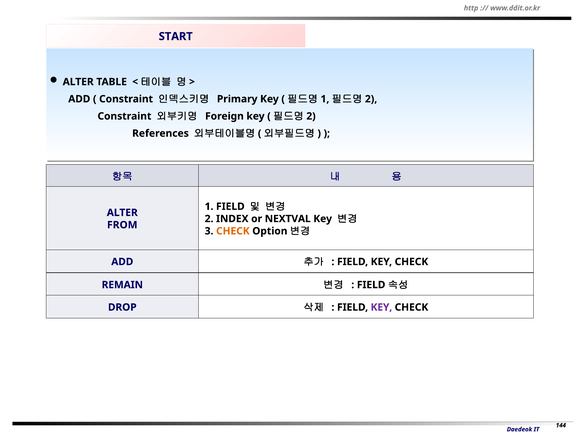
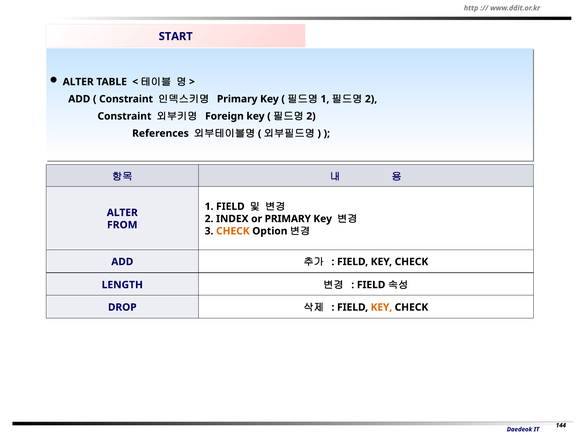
or NEXTVAL: NEXTVAL -> PRIMARY (288, 219)
REMAIN: REMAIN -> LENGTH (122, 285)
KEY colour: purple -> orange (381, 307)
